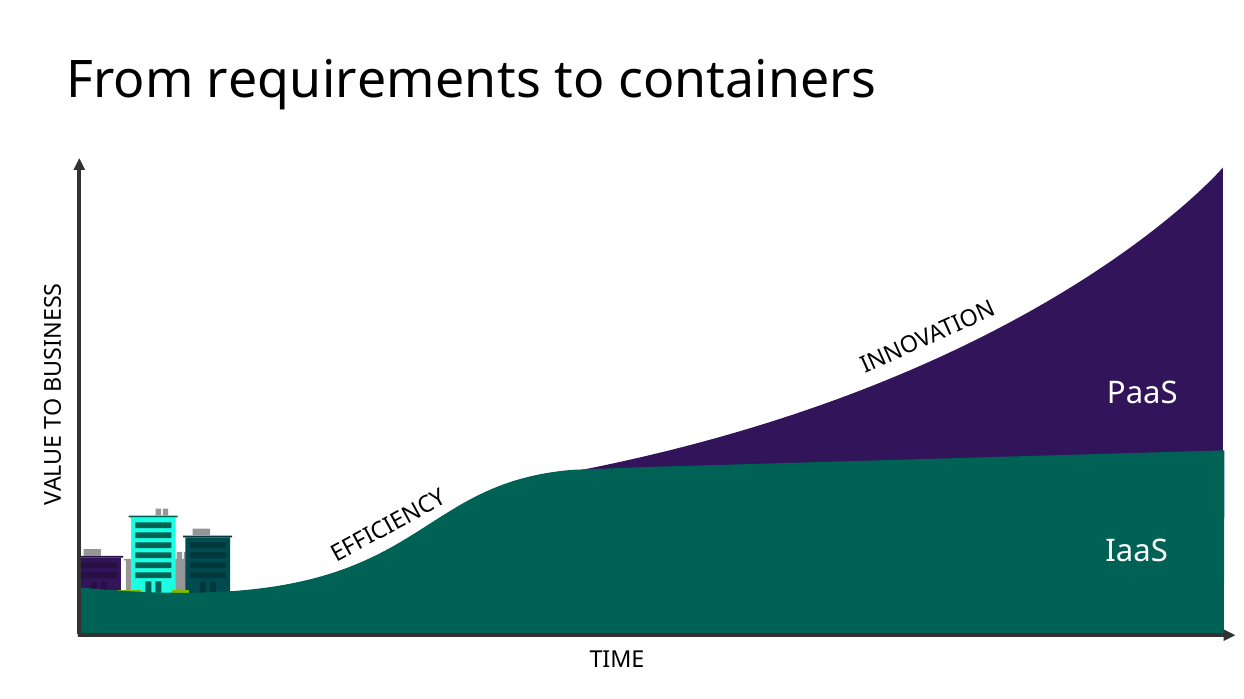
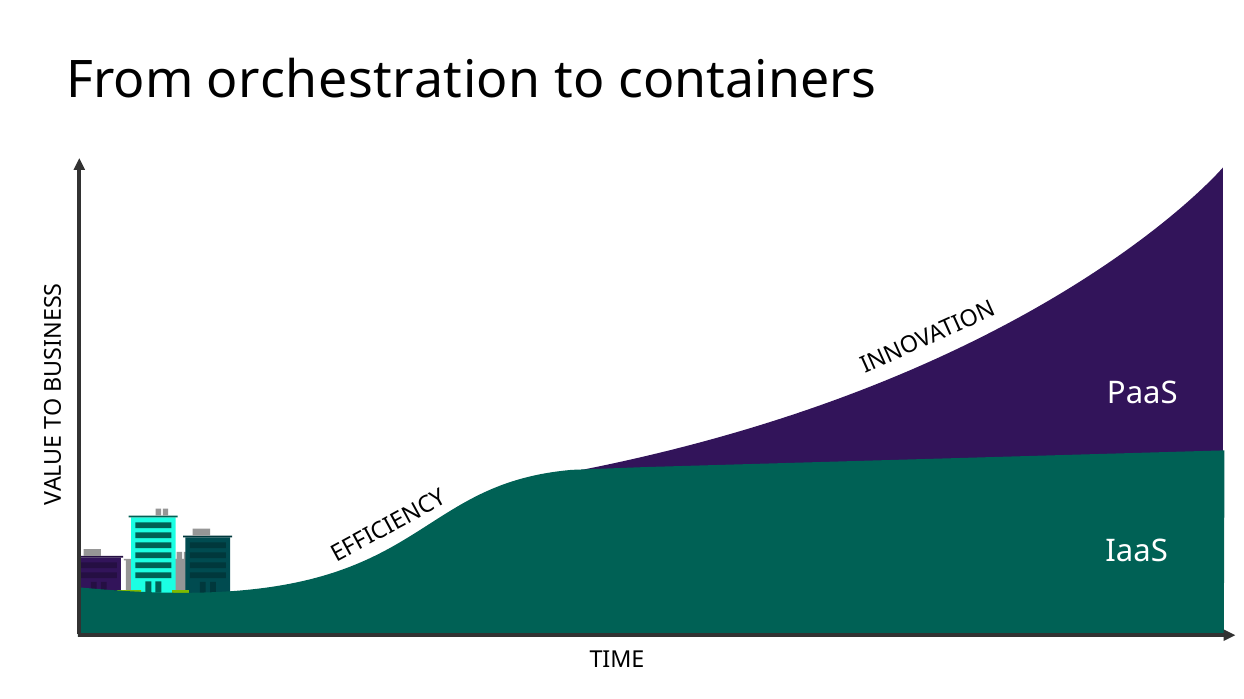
requirements: requirements -> orchestration (374, 81)
